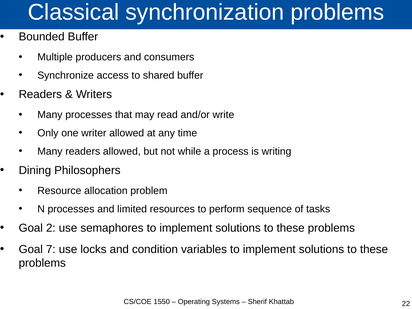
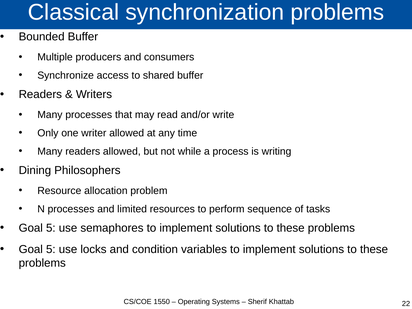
2: 2 -> 5 (51, 228)
7: 7 -> 5 (51, 249)
